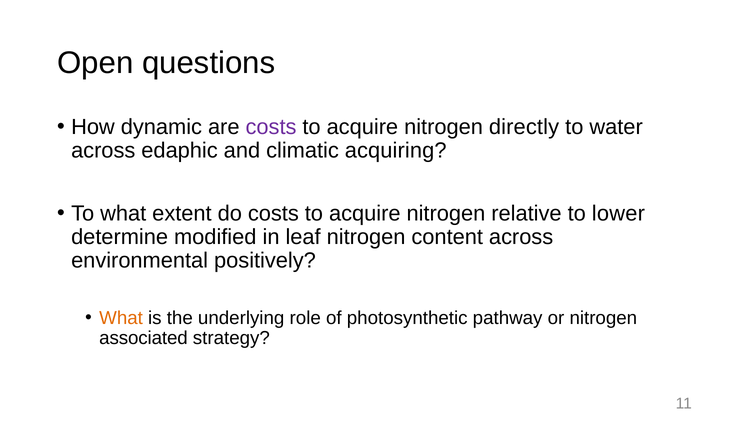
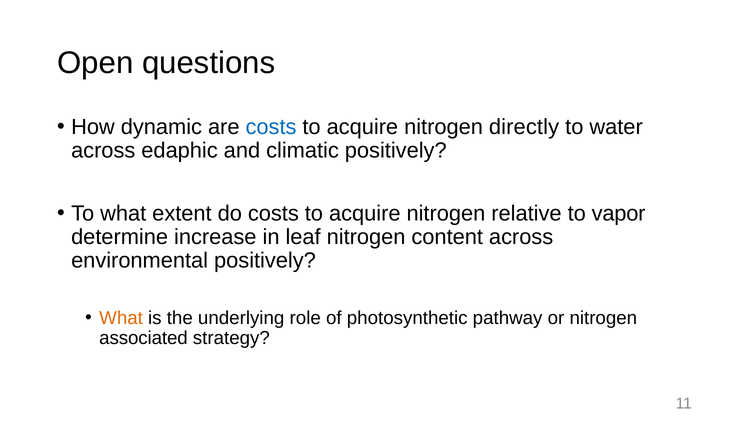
costs colour: purple -> blue (271, 127)
climatic acquiring: acquiring -> positively (396, 150)
lower: lower -> vapor (619, 213)
modified: modified -> increase (215, 237)
